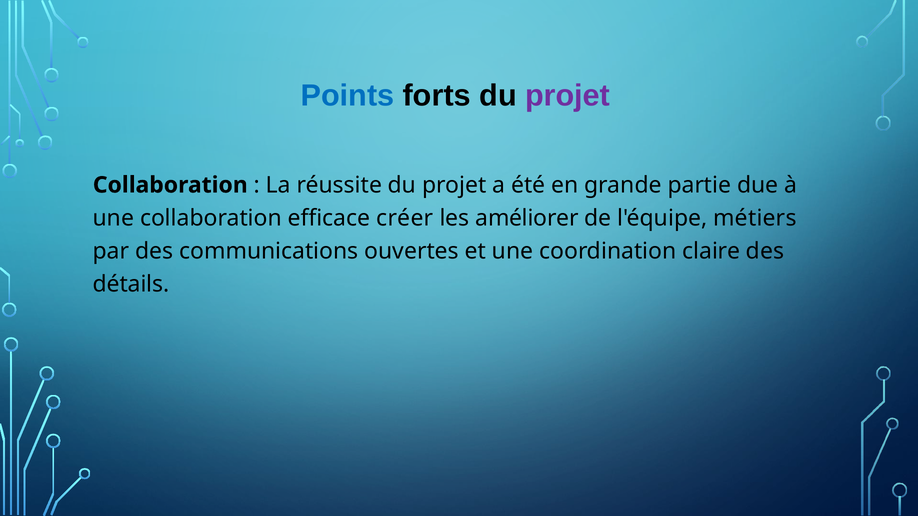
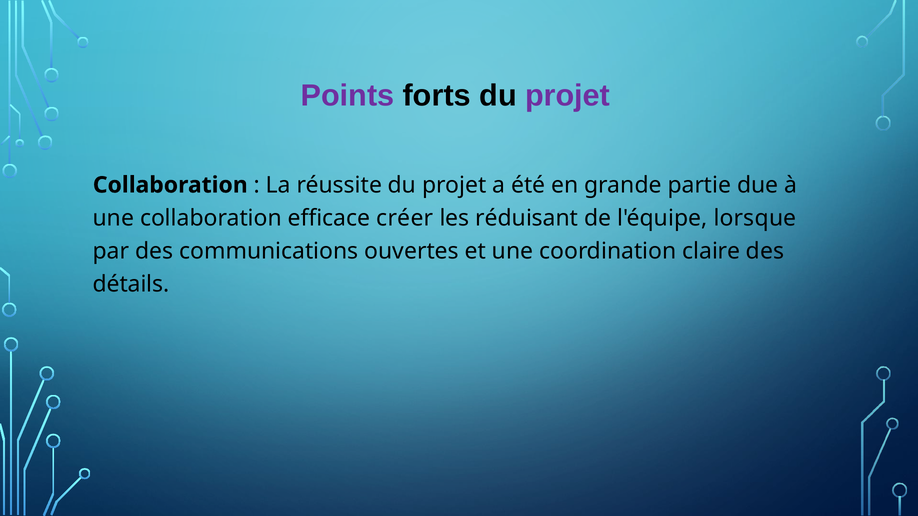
Points colour: blue -> purple (348, 96)
améliorer: améliorer -> réduisant (527, 218)
métiers: métiers -> lorsque (755, 218)
